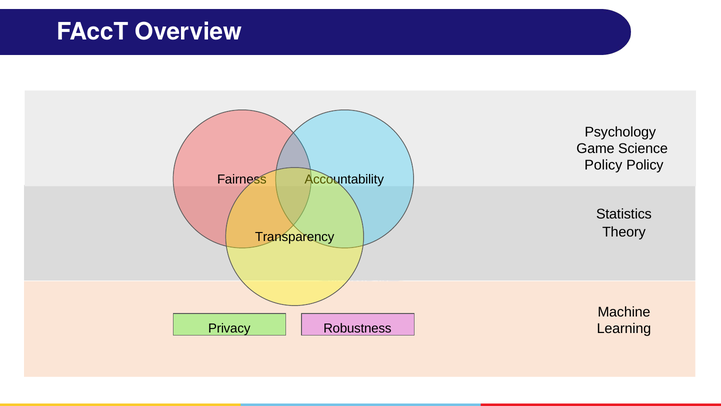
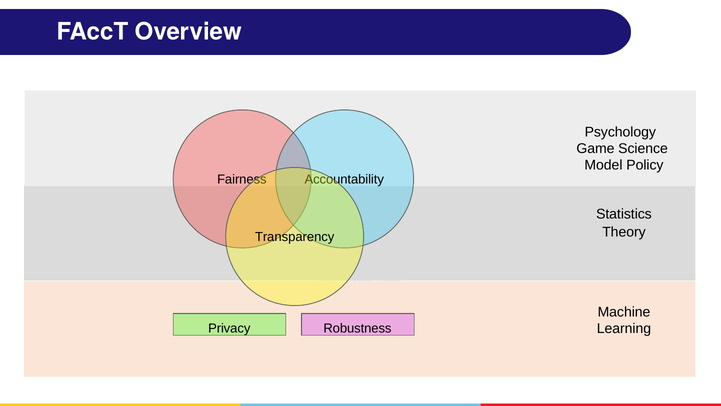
Policy: Policy -> Model (603, 165)
